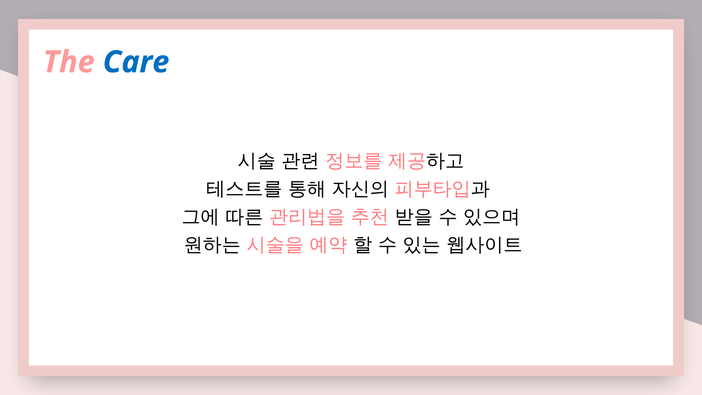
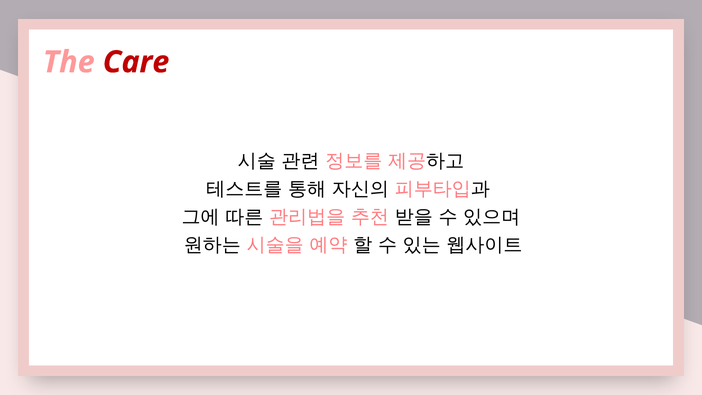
Care colour: blue -> red (136, 62)
